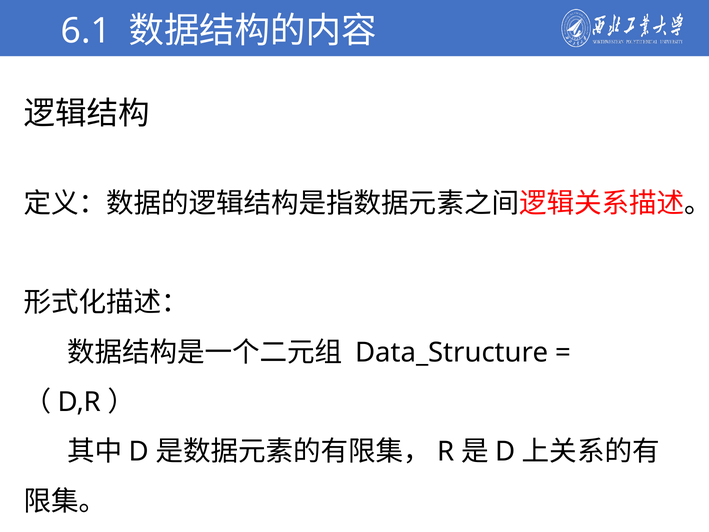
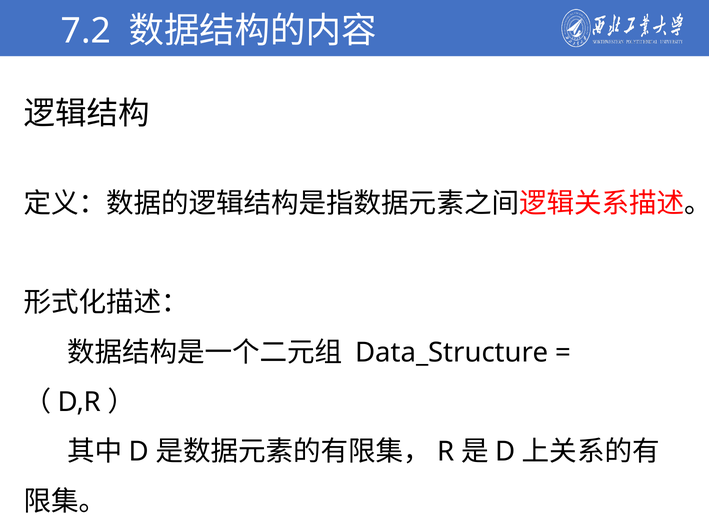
6.1: 6.1 -> 7.2 (86, 31)
